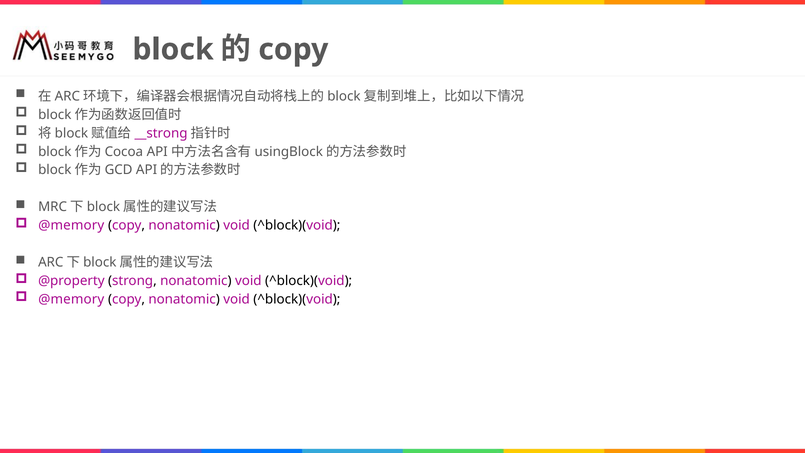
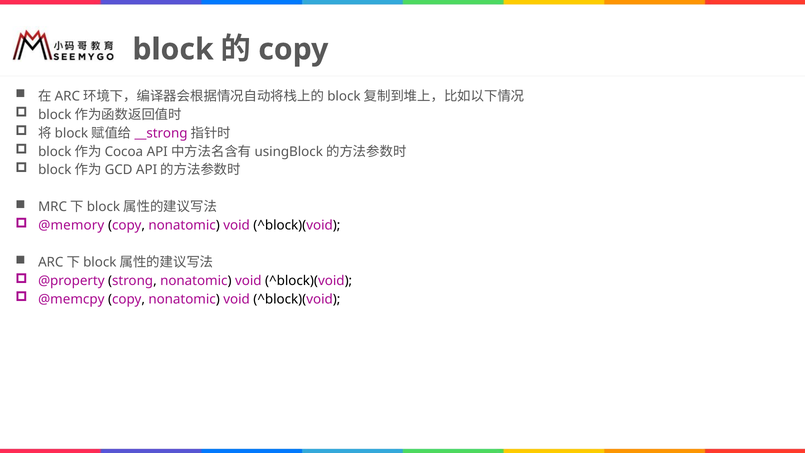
@memory: @memory -> @memcpy (71, 299)
